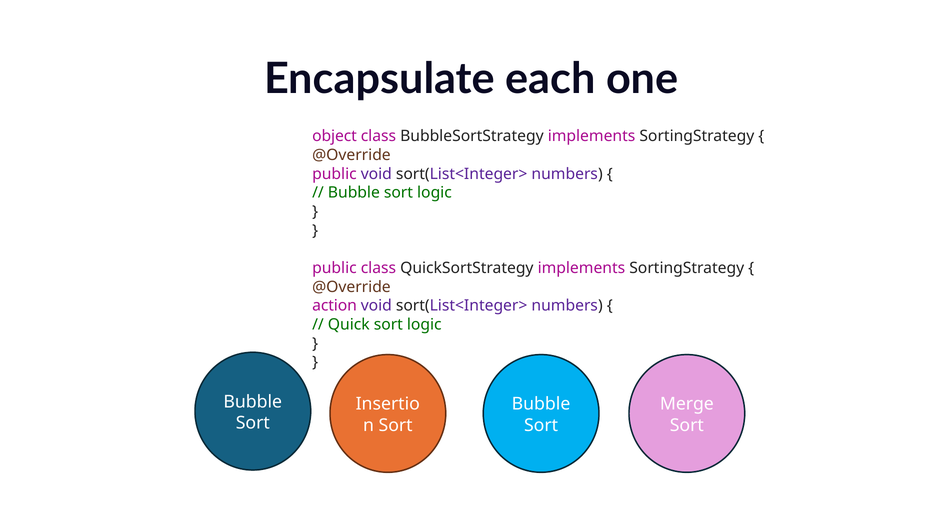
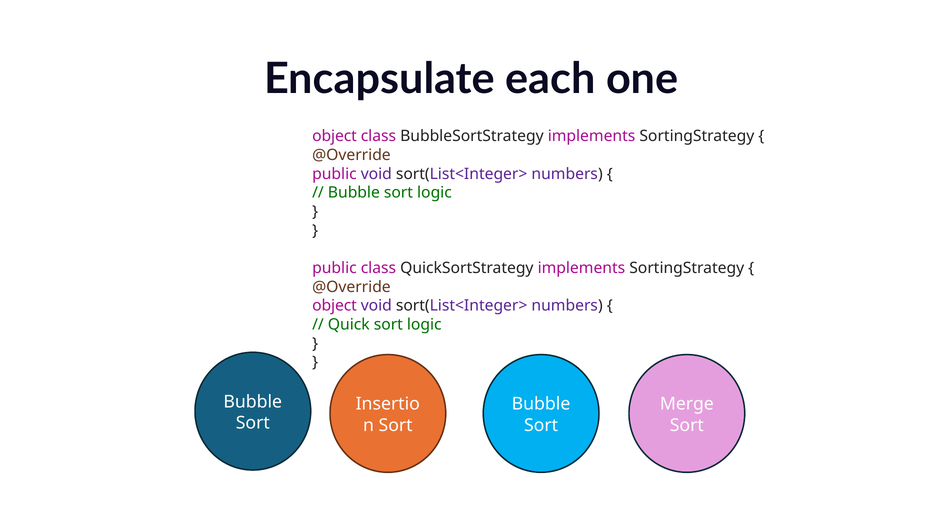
action: action -> object (335, 306)
